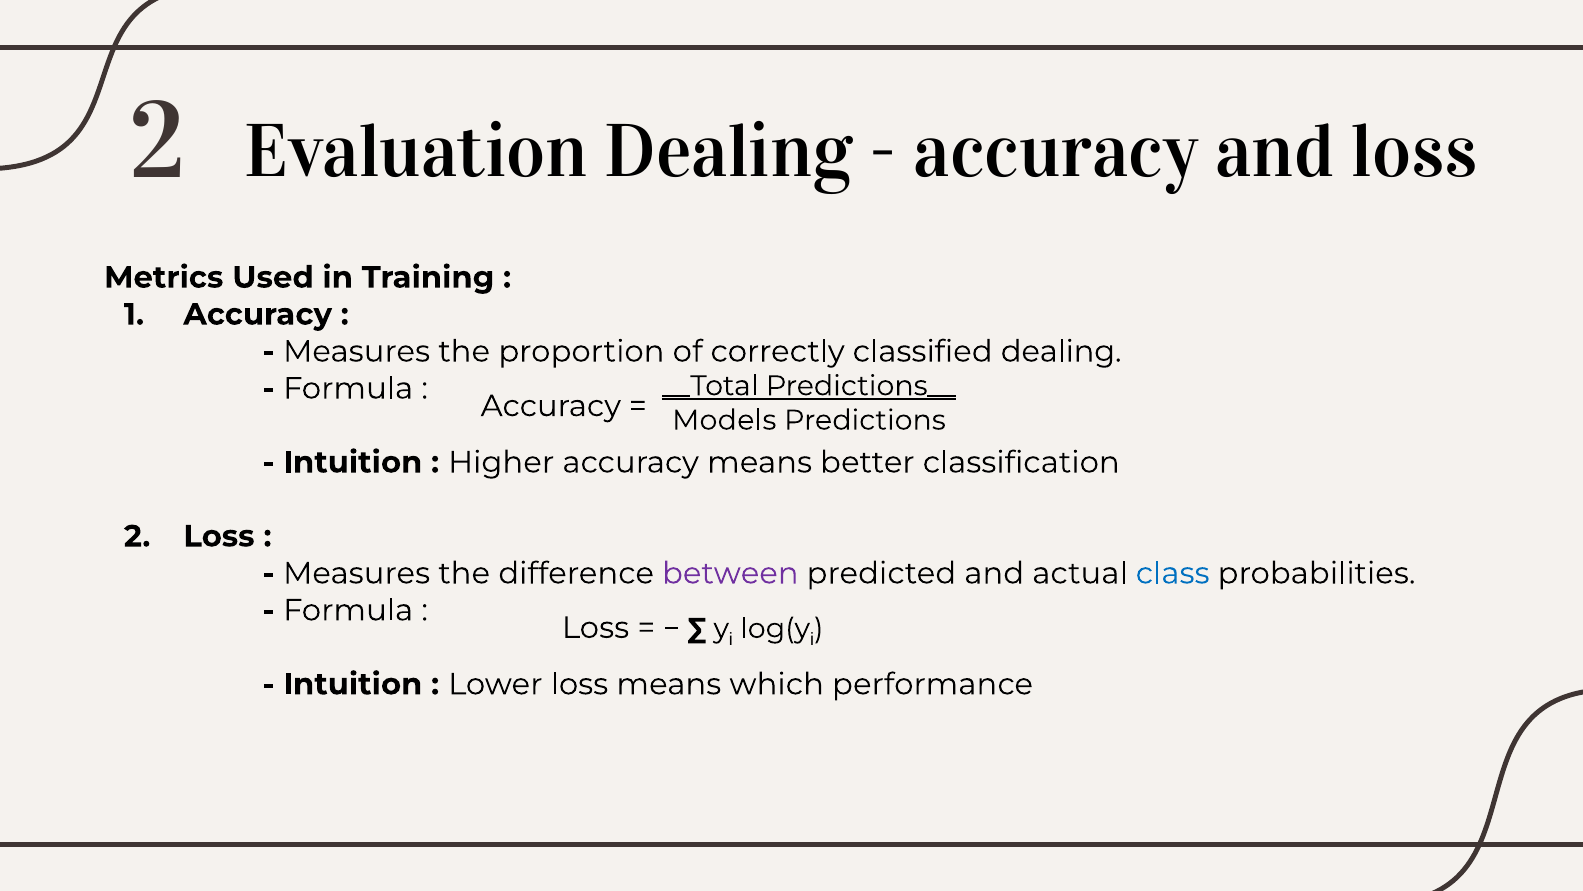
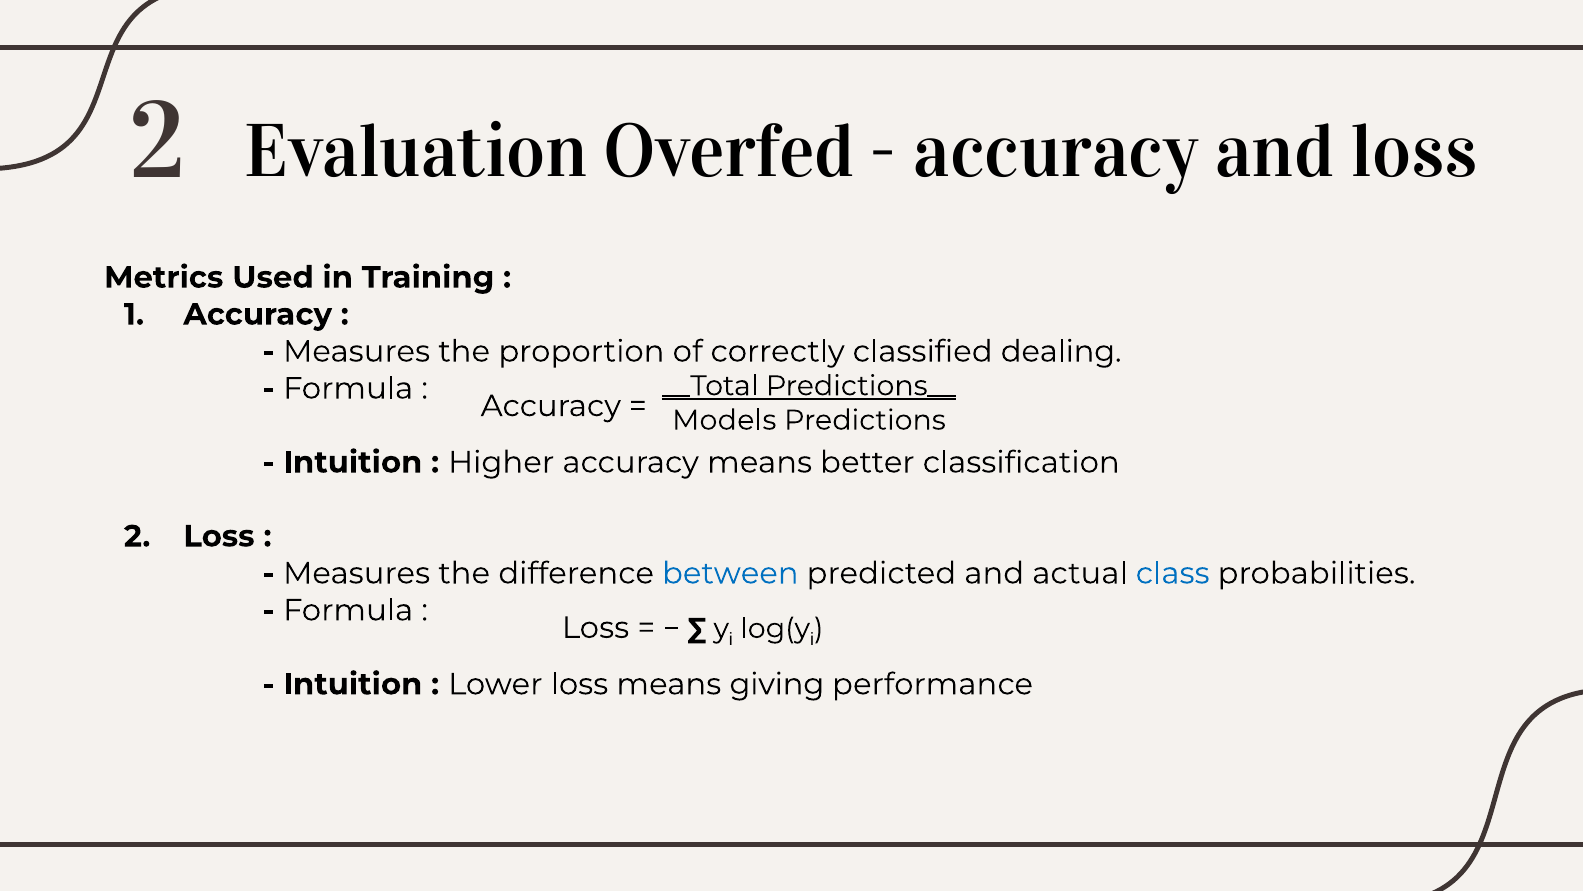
Evaluation Dealing: Dealing -> Overfed (729, 152)
between colour: purple -> blue (730, 573)
which: which -> giving (777, 684)
